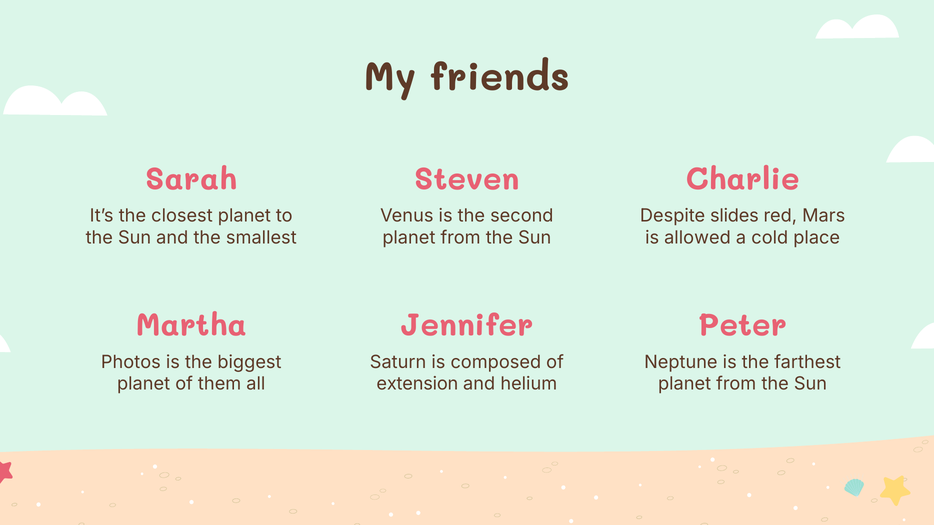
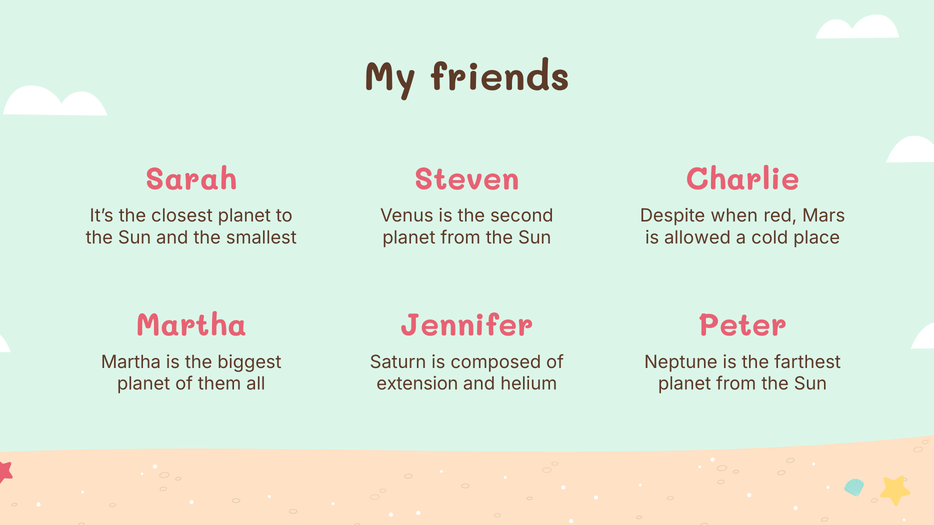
slides: slides -> when (734, 216)
Photos: Photos -> Martha (131, 362)
